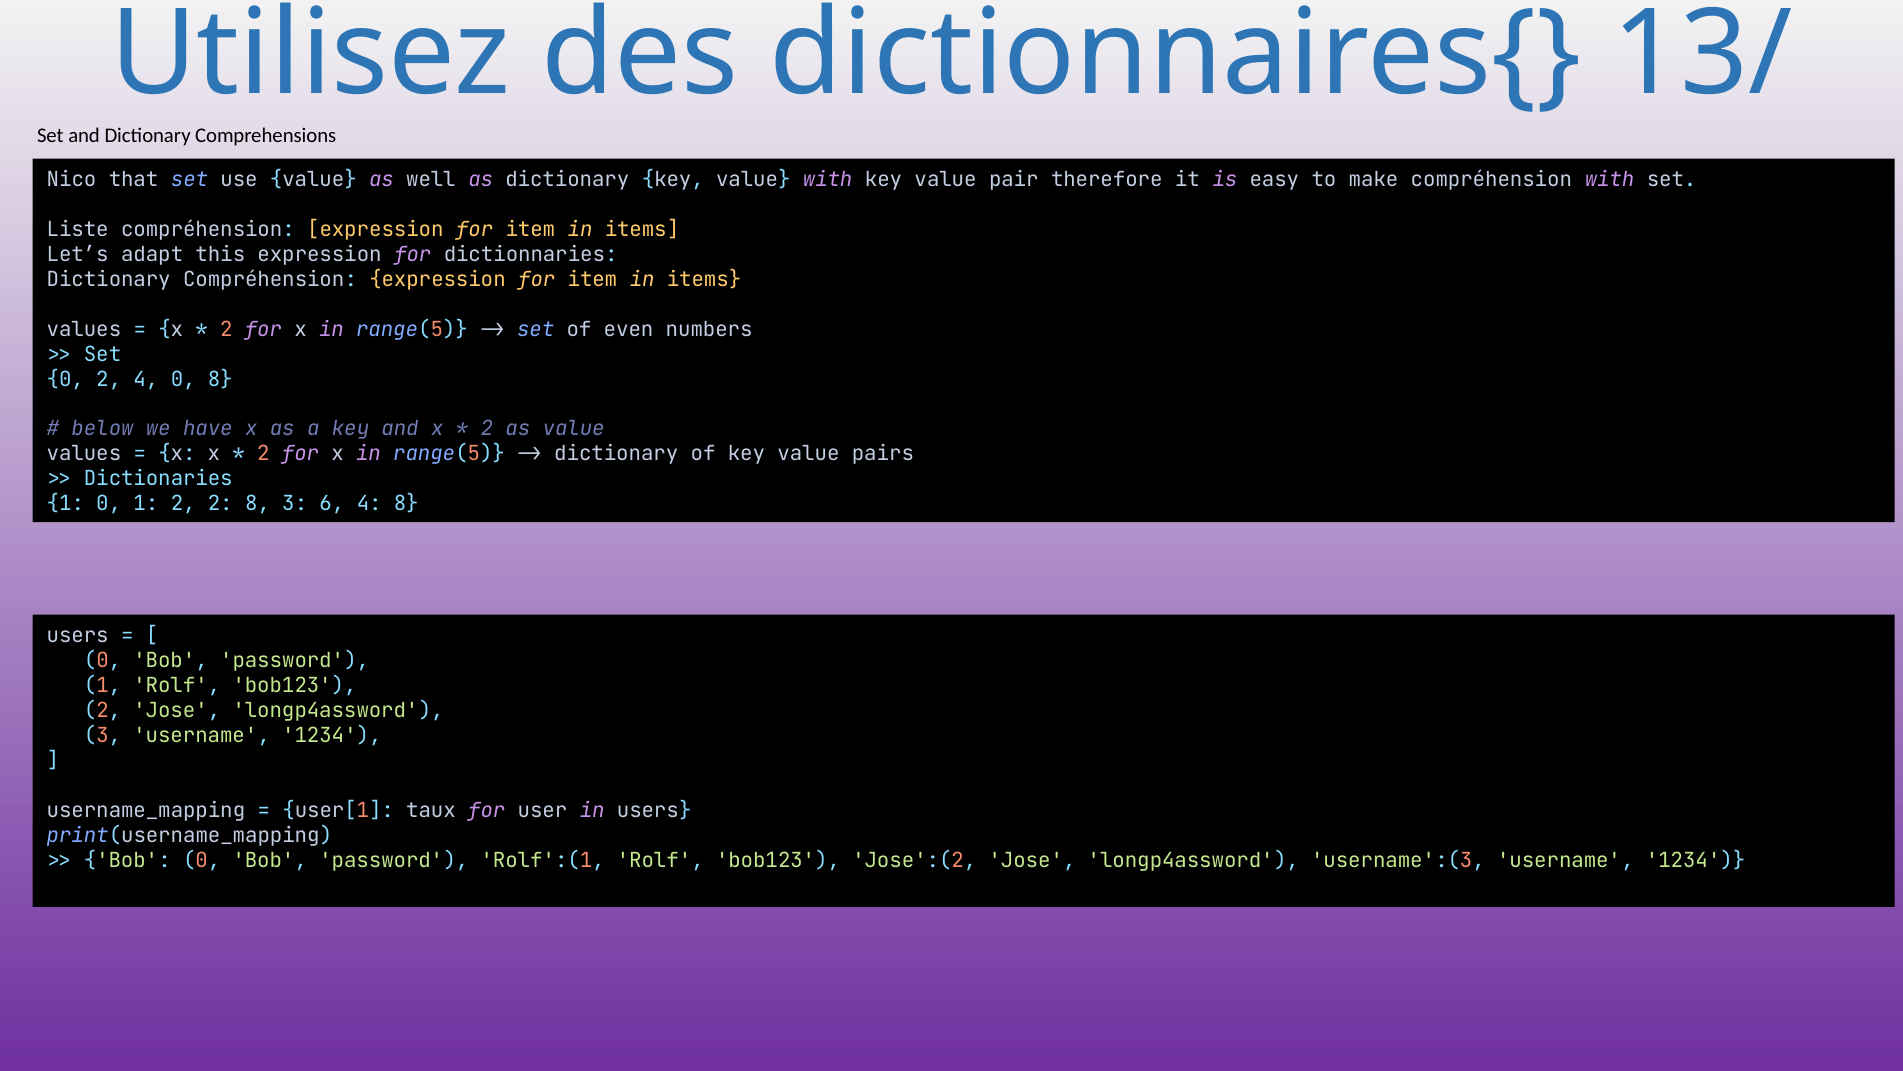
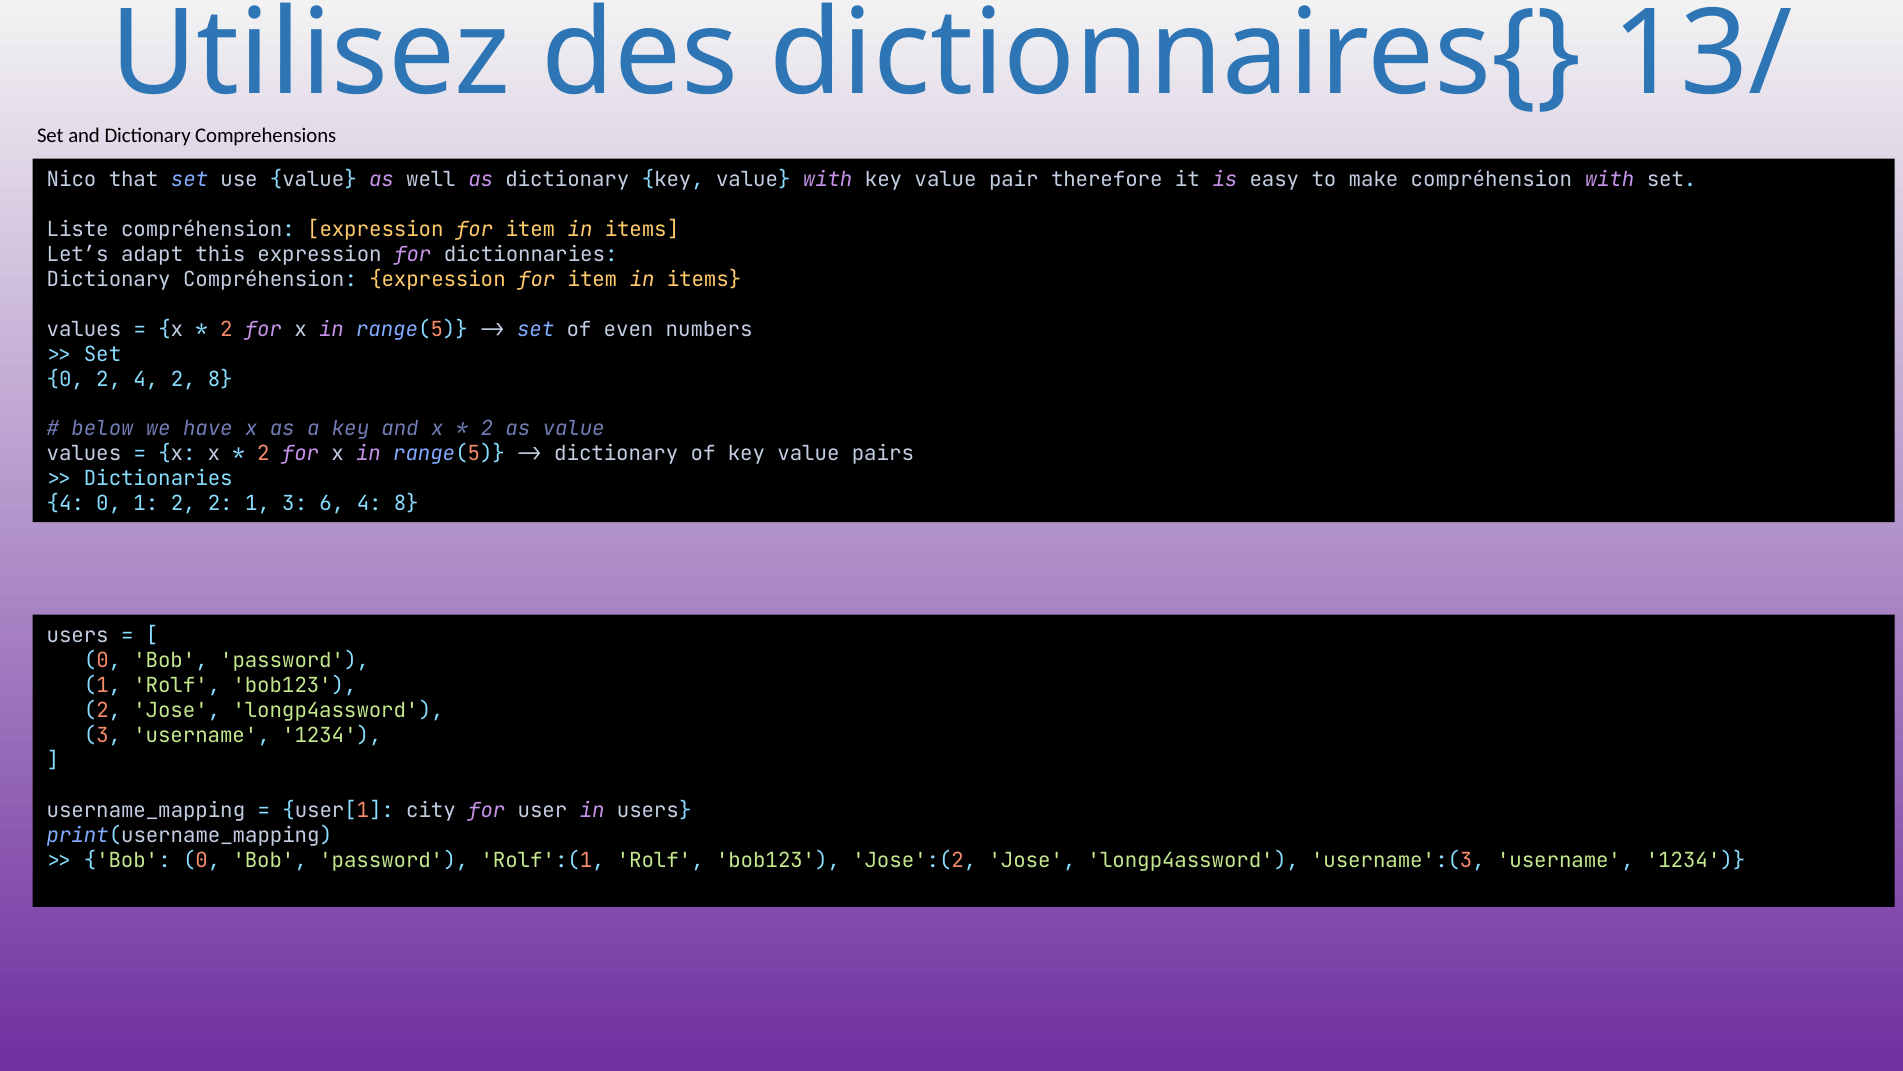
4 0: 0 -> 2 (183, 379)
1: 1 -> 4 (65, 504)
2 8: 8 -> 1 (258, 504)
taux: taux -> city (431, 810)
